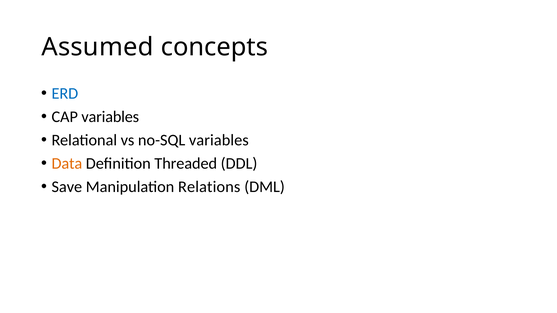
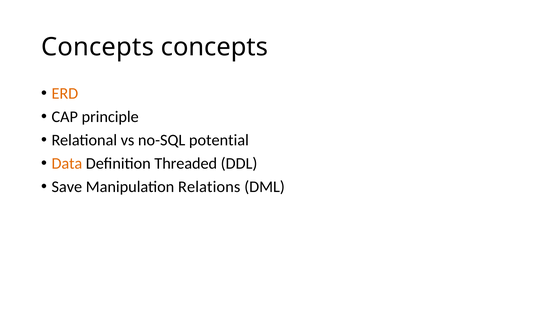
Assumed: Assumed -> Concepts (97, 47)
ERD colour: blue -> orange (65, 93)
CAP variables: variables -> principle (110, 117)
no-SQL variables: variables -> potential (219, 140)
